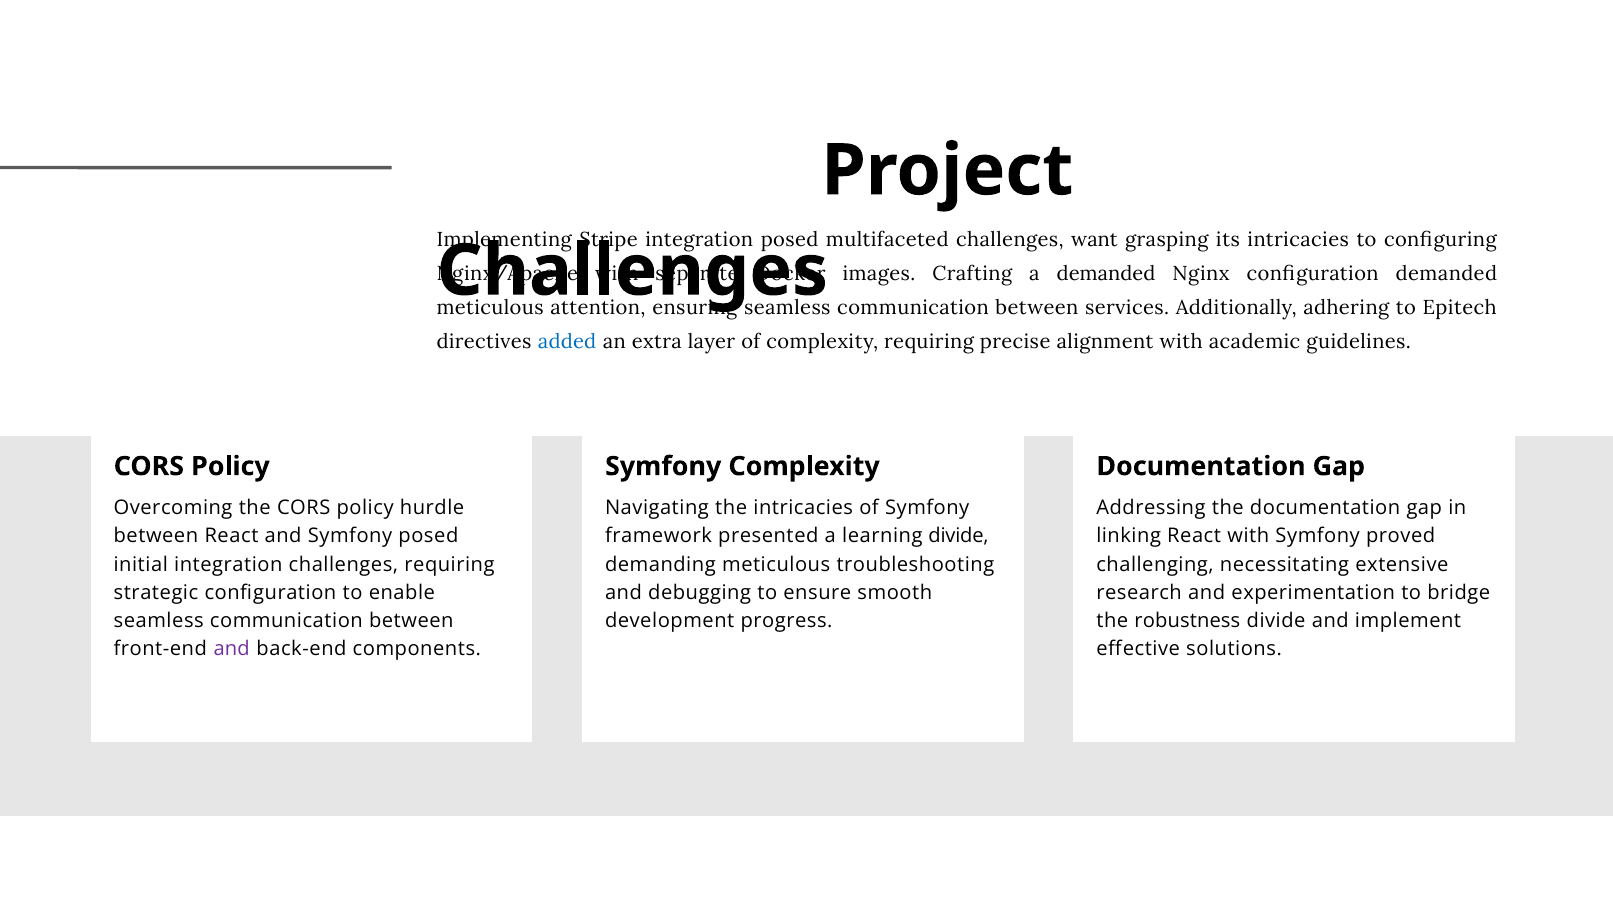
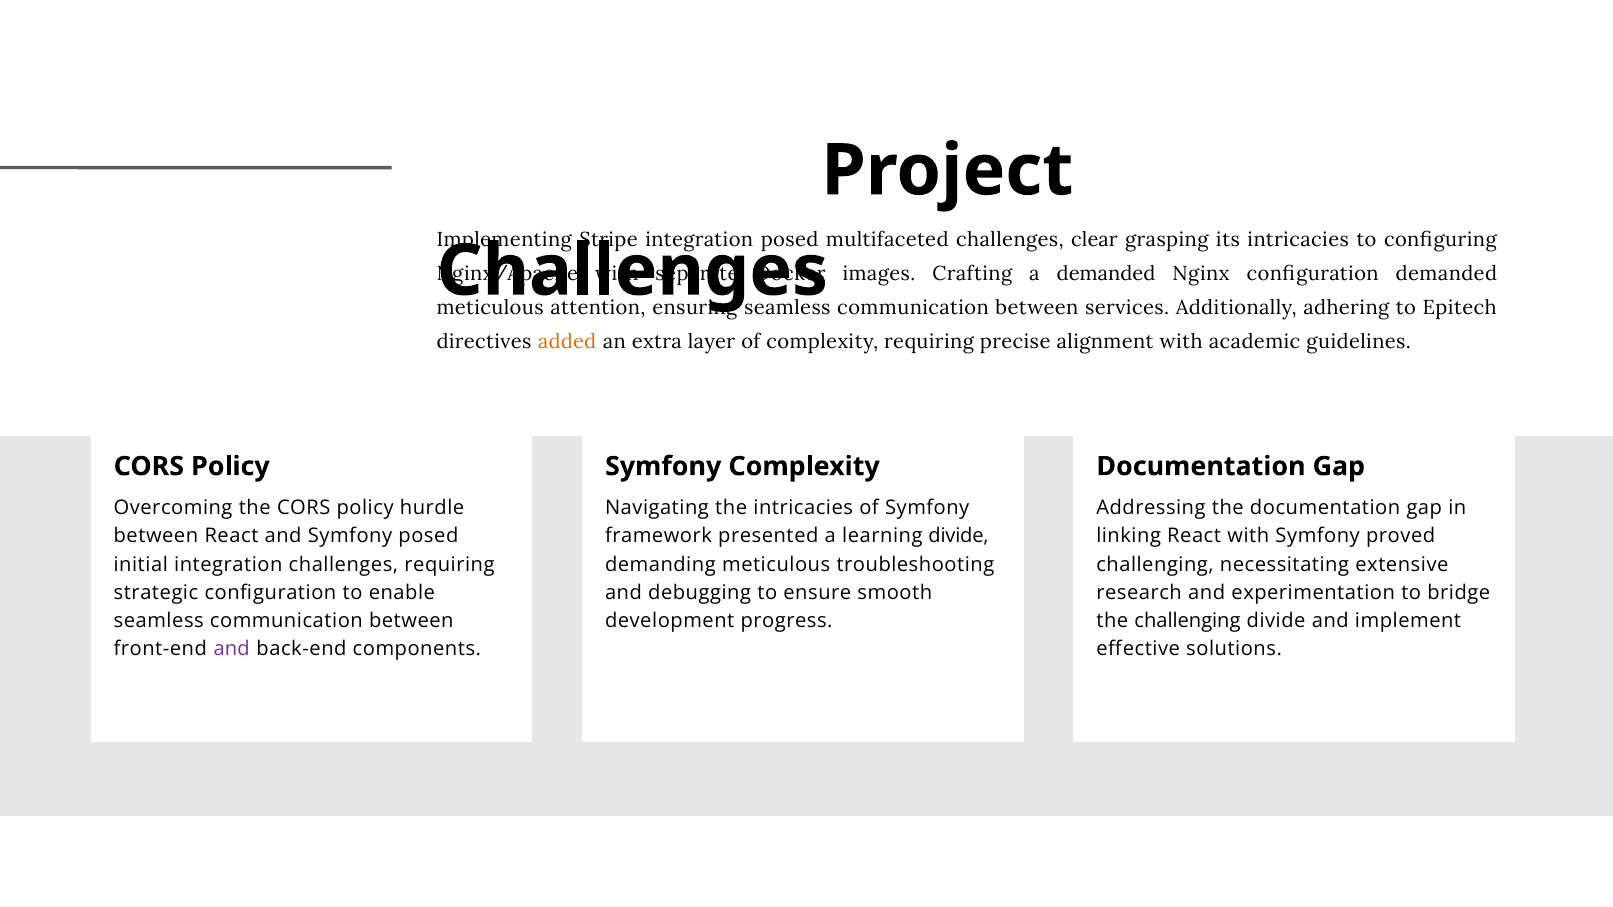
want: want -> clear (1094, 239)
added colour: blue -> orange (567, 342)
the robustness: robustness -> challenging (1187, 621)
